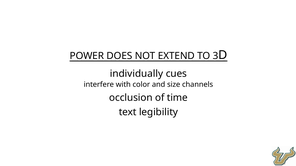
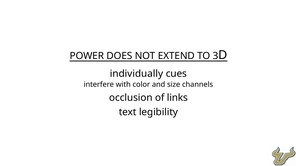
time: time -> links (177, 98)
